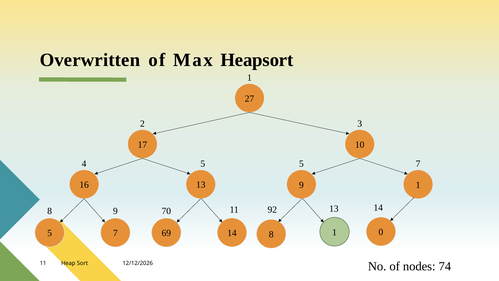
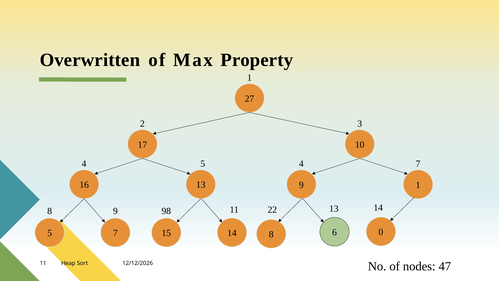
Heapsort: Heapsort -> Property (257, 60)
5 5: 5 -> 4 (301, 164)
92: 92 -> 22 (272, 209)
70: 70 -> 98 (166, 211)
8 1: 1 -> 6 (335, 232)
69: 69 -> 15 (166, 233)
74: 74 -> 47 (445, 266)
